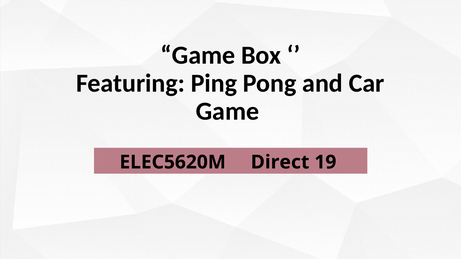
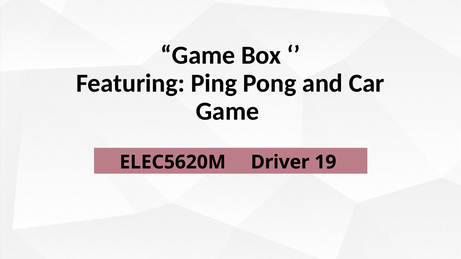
Direct: Direct -> Driver (280, 162)
